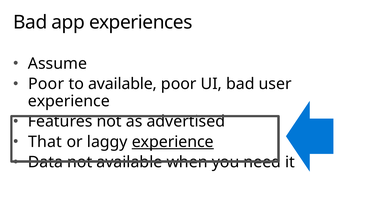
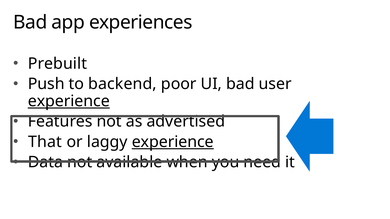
Assume: Assume -> Prebuilt (57, 64)
Poor: Poor -> Push (46, 84)
to available: available -> backend (122, 84)
experience underline: none -> present (69, 101)
